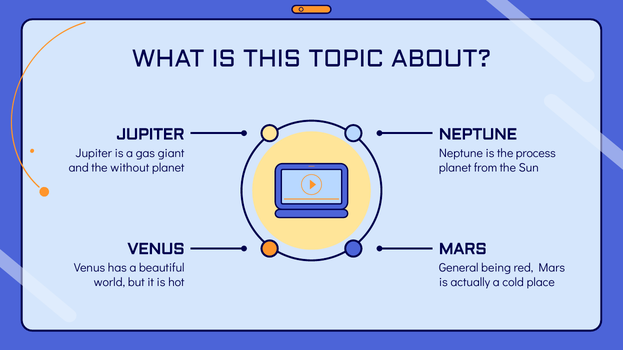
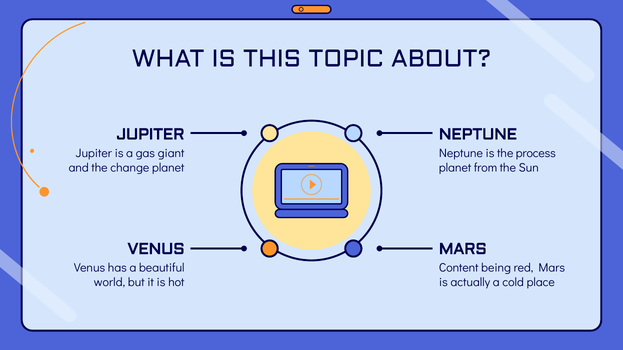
without: without -> change (130, 168)
General: General -> Content (459, 268)
